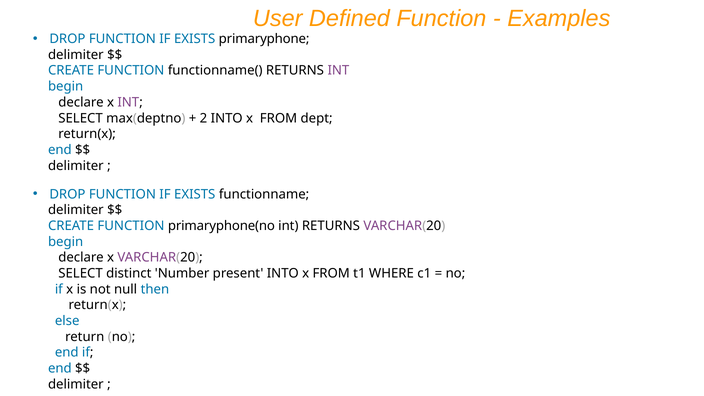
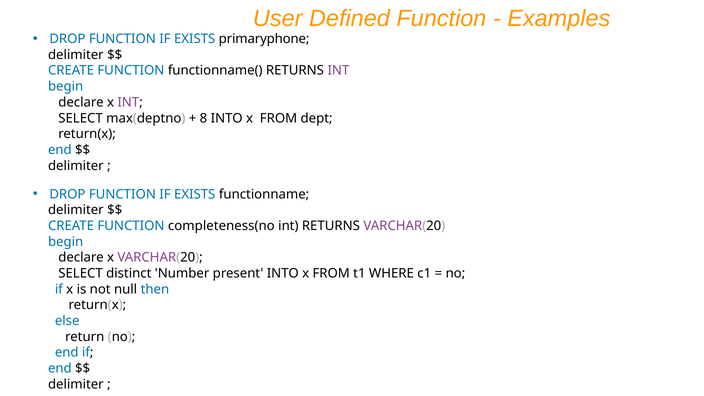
2: 2 -> 8 (204, 118)
primaryphone(no: primaryphone(no -> completeness(no (221, 226)
